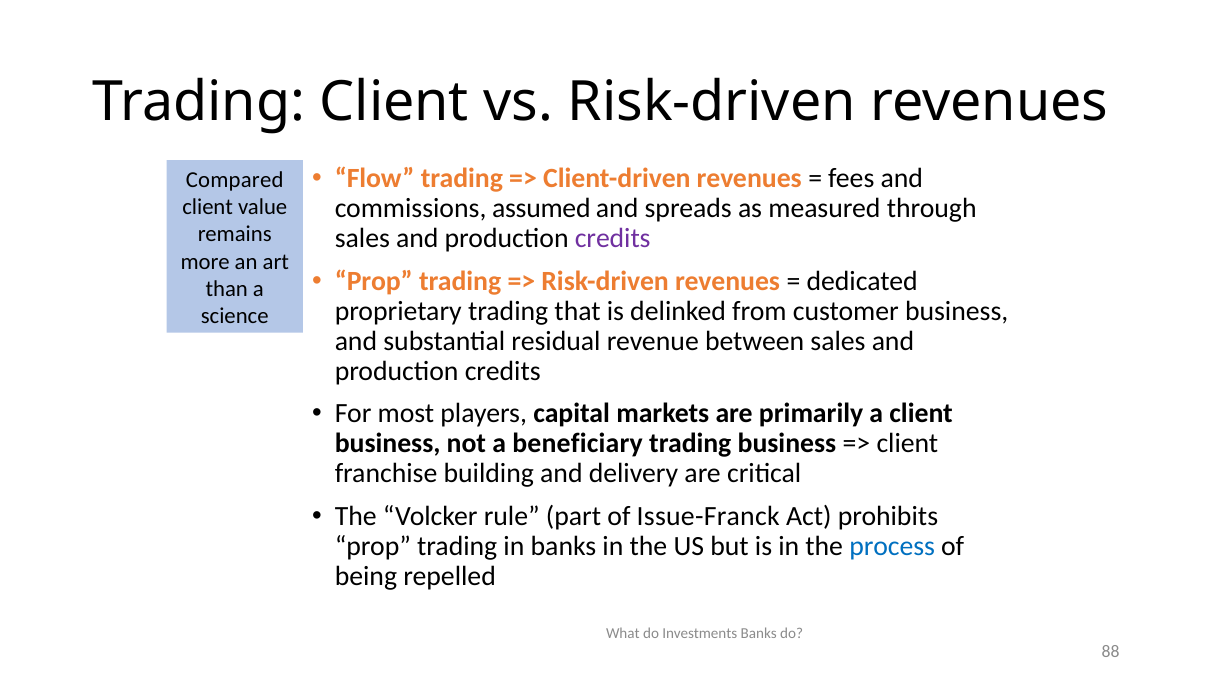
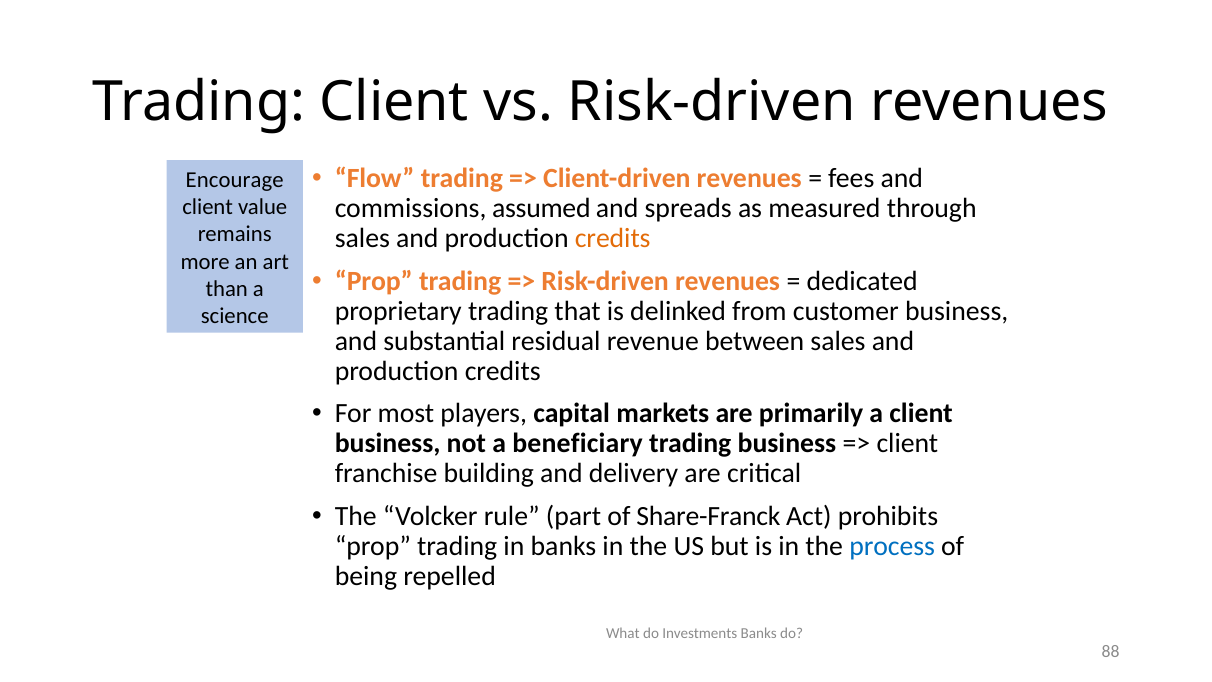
Compared: Compared -> Encourage (235, 180)
credits colour: purple -> orange (613, 238)
Issue-Franck: Issue-Franck -> Share-Franck (708, 516)
